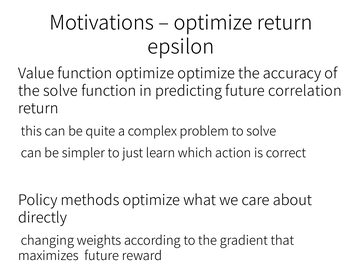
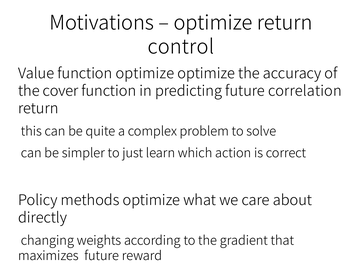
epsilon: epsilon -> control (181, 47)
the solve: solve -> cover (61, 91)
